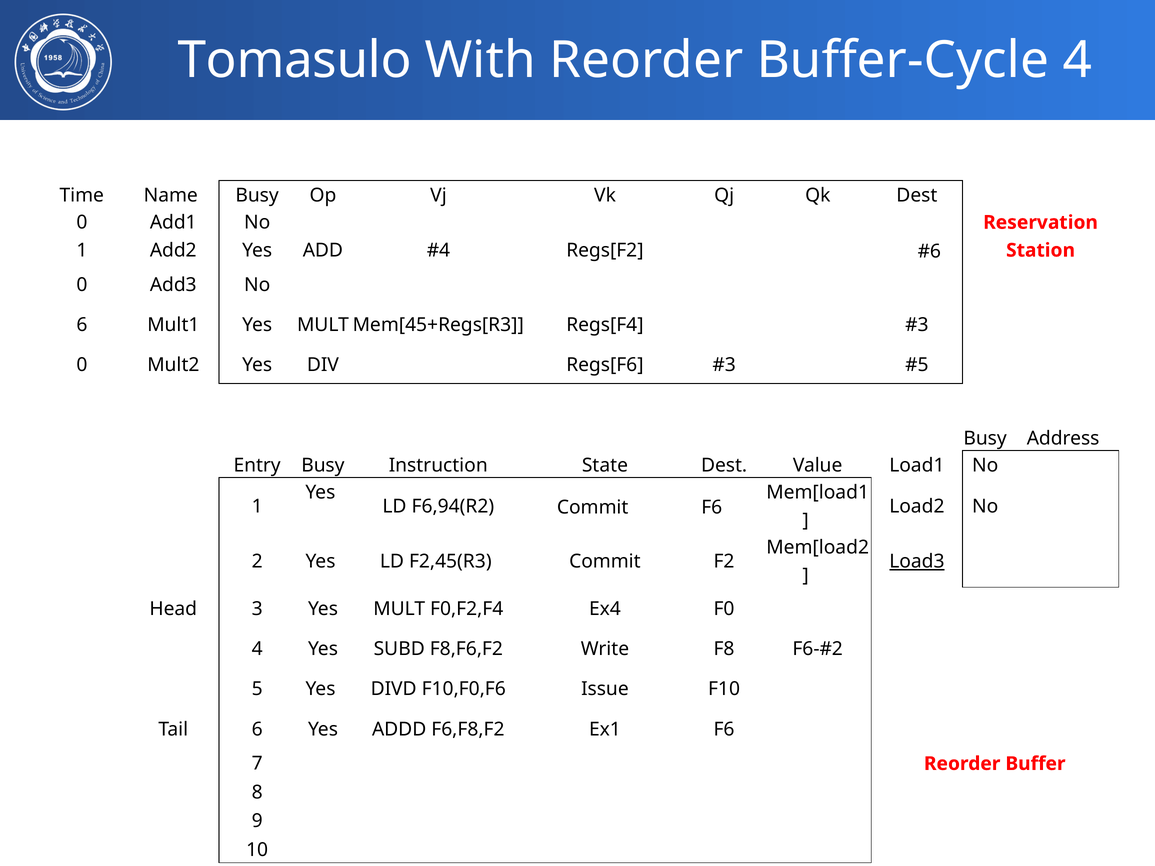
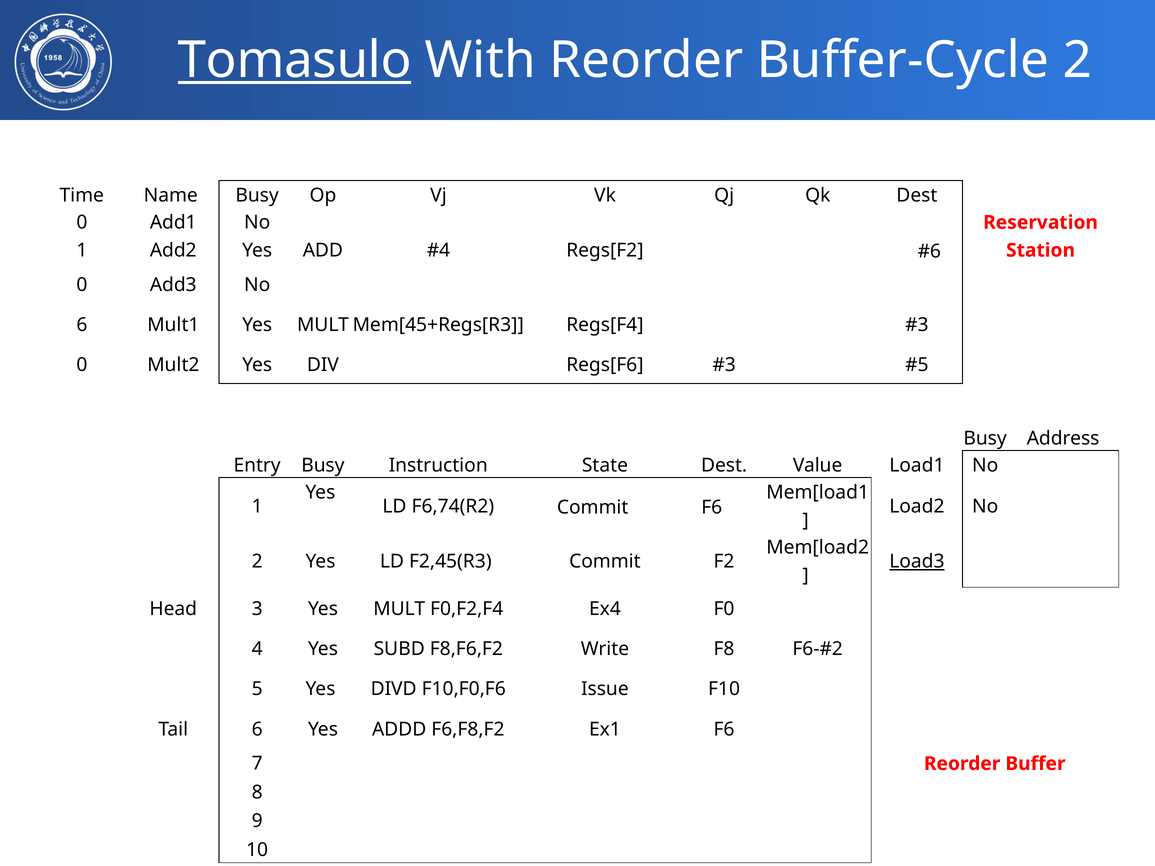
Tomasulo underline: none -> present (295, 61)
Buffer-Cycle 4: 4 -> 2 (1077, 61)
F6,94(R2: F6,94(R2 -> F6,74(R2 (453, 507)
